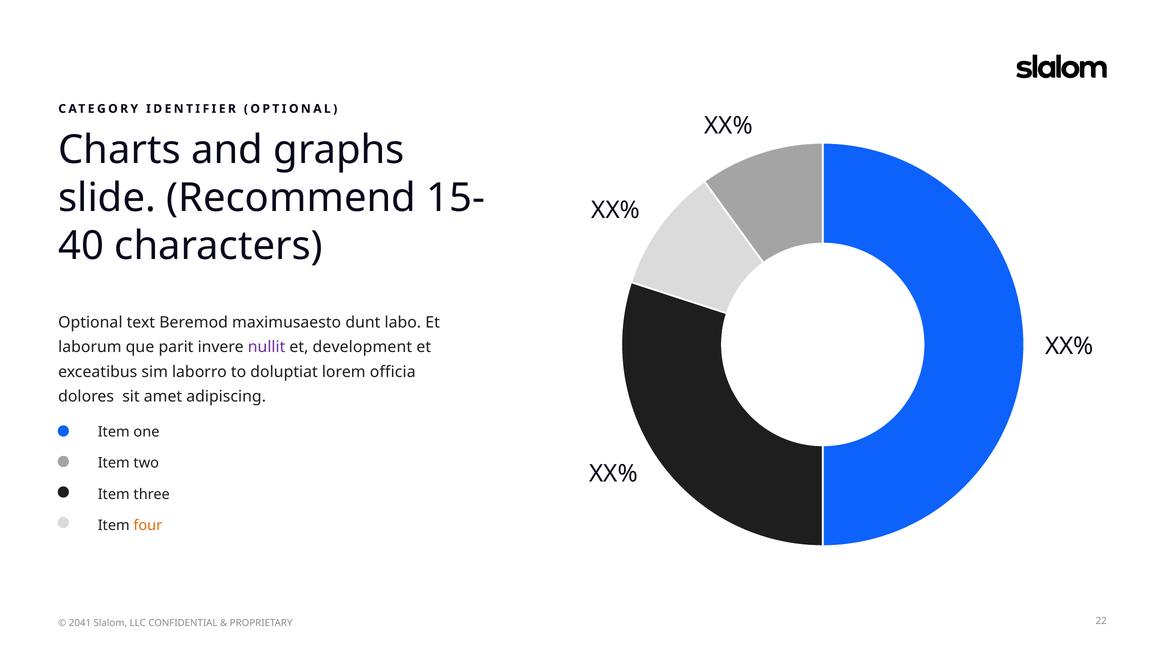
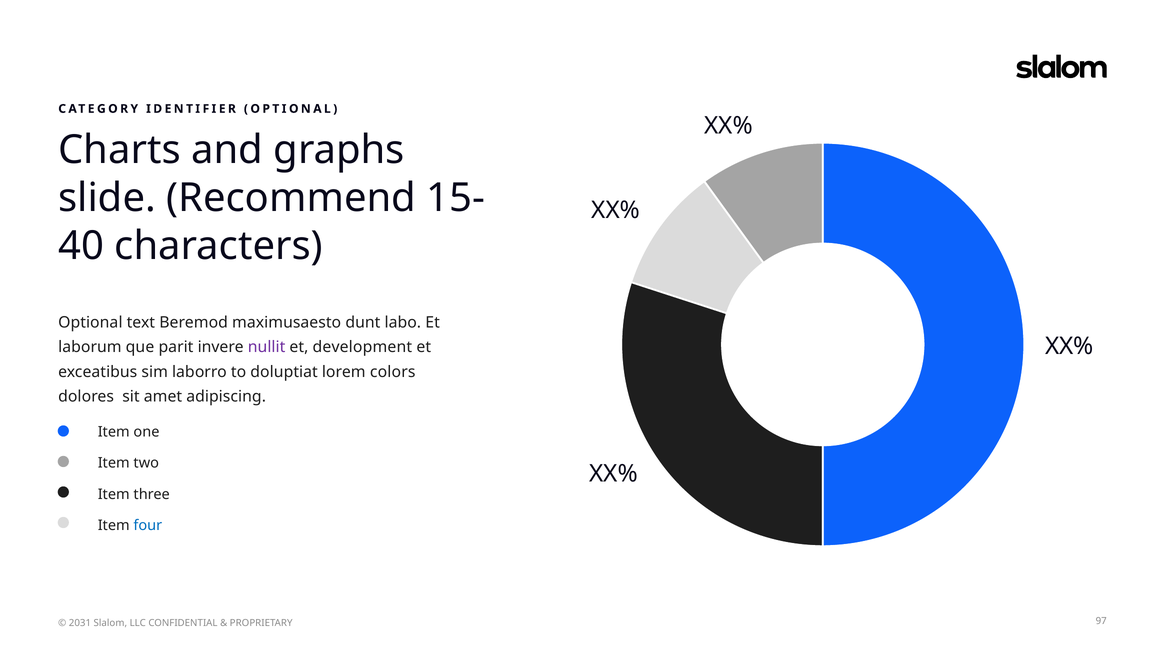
officia: officia -> colors (393, 372)
four colour: orange -> blue (148, 525)
2041: 2041 -> 2031 (80, 622)
22: 22 -> 97 (1101, 620)
